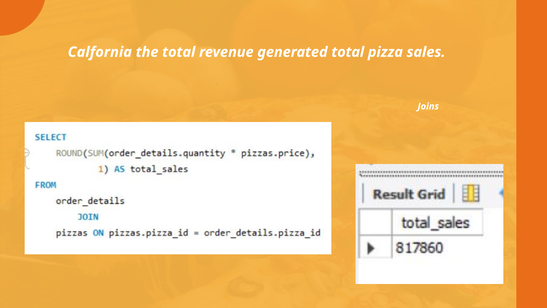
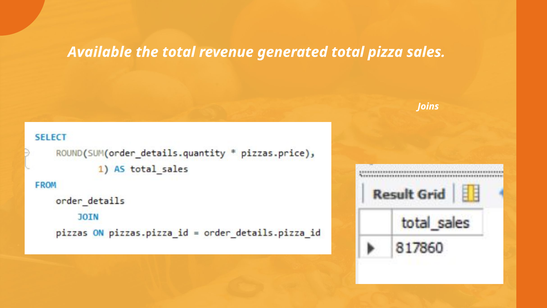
Calfornia: Calfornia -> Available (100, 52)
